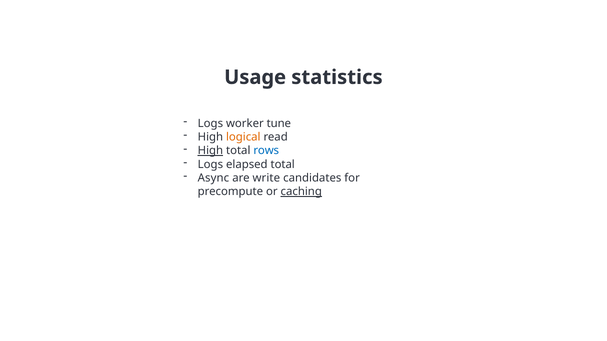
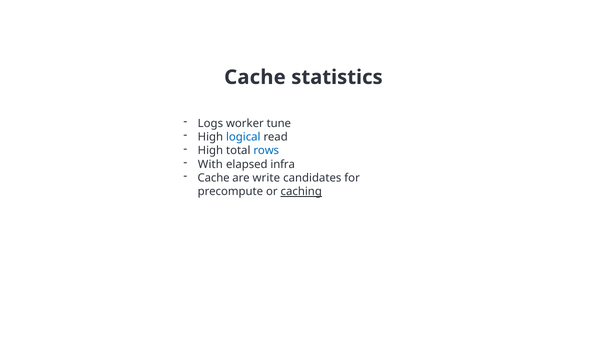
Usage: Usage -> Cache (255, 77)
logical colour: orange -> blue (243, 137)
High underline: present -> none (210, 151)
Logs: Logs -> With (210, 164)
elapsed total: total -> infra (283, 164)
Async: Async -> Cache (214, 178)
